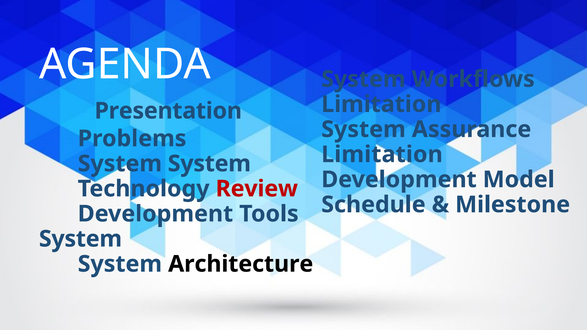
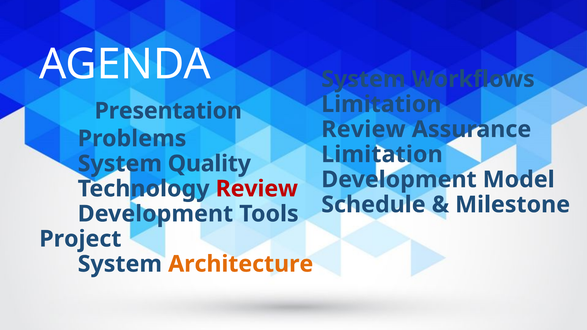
System: System -> Review (363, 129)
System: System -> Quality (209, 164)
System: System -> Project (80, 239)
Architecture colour: black -> orange (241, 264)
